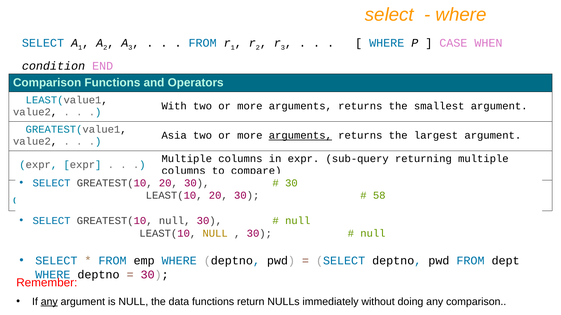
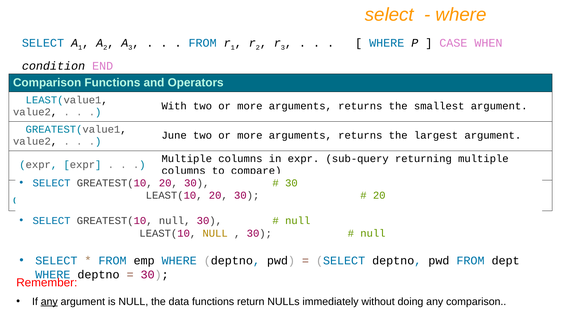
Asia: Asia -> June (174, 136)
arguments underline: present -> none (300, 136)
58: 58 -> 20 (379, 196)
